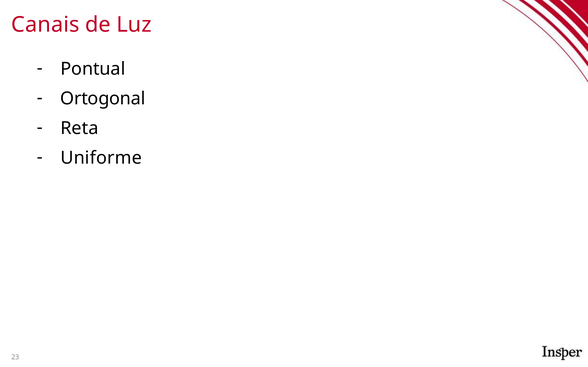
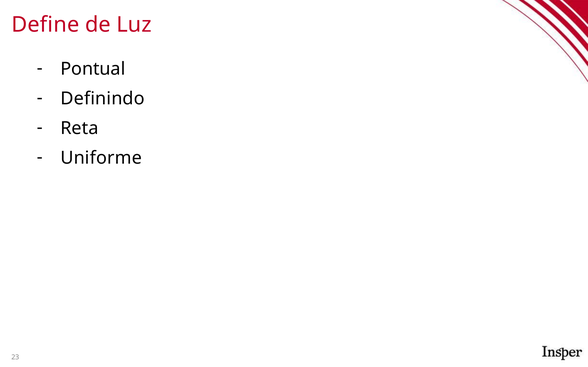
Canais: Canais -> Define (45, 25)
Ortogonal: Ortogonal -> Definindo (103, 99)
